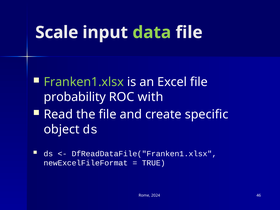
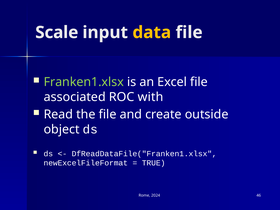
data colour: light green -> yellow (152, 32)
probability: probability -> associated (75, 97)
specific: specific -> outside (207, 114)
